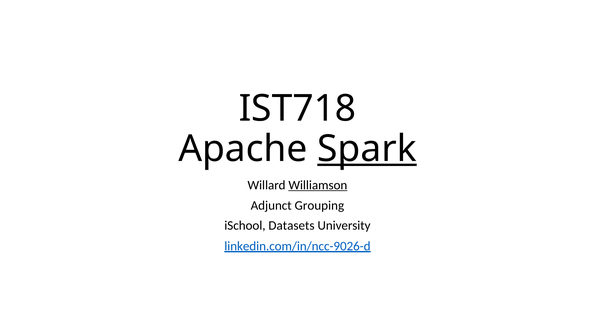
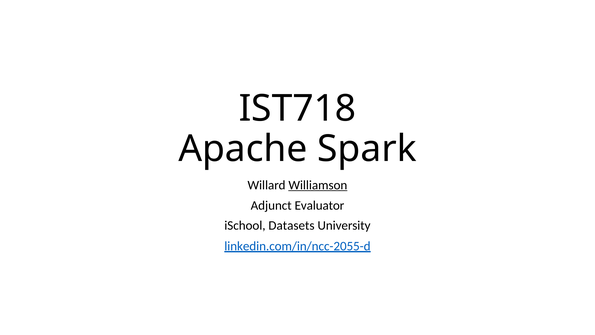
Spark underline: present -> none (367, 149)
Grouping: Grouping -> Evaluator (319, 205)
linkedin.com/in/ncc-9026-d: linkedin.com/in/ncc-9026-d -> linkedin.com/in/ncc-2055-d (297, 246)
